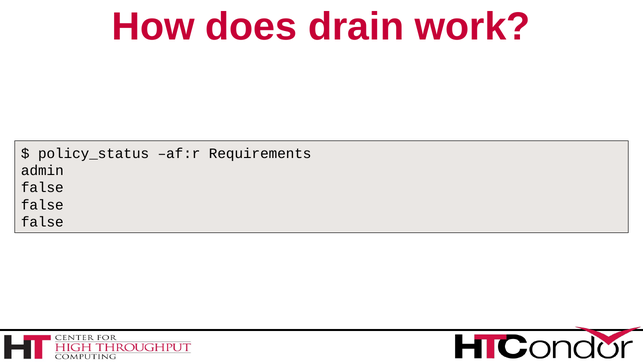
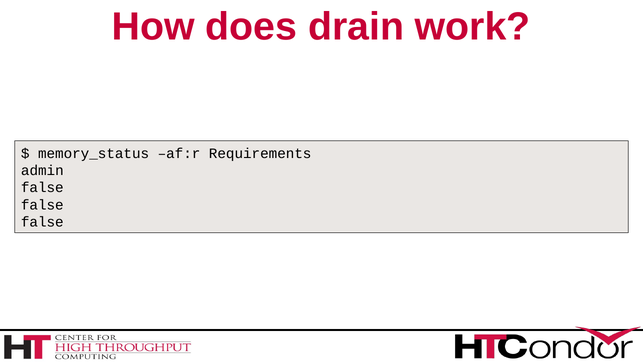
policy_status: policy_status -> memory_status (94, 153)
